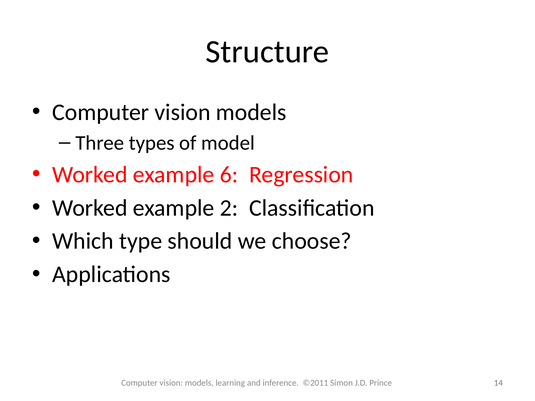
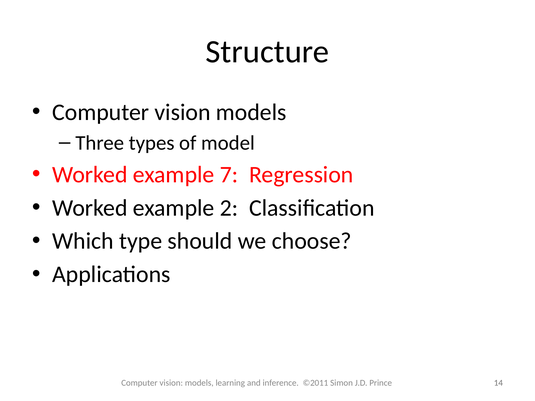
6: 6 -> 7 (229, 175)
